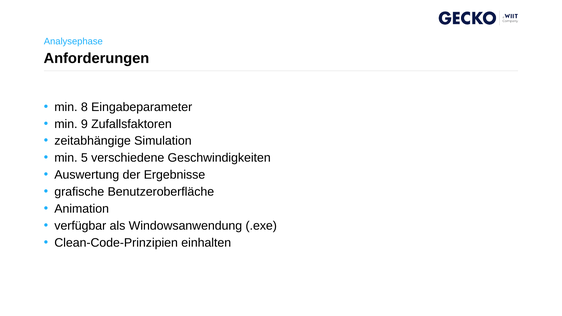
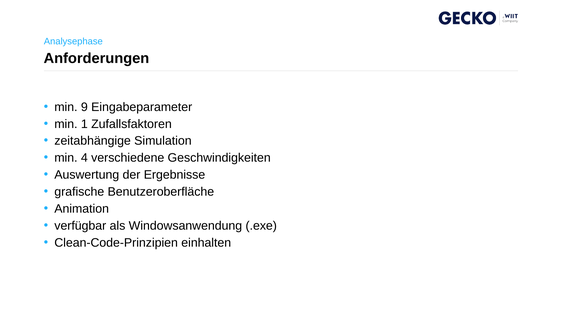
8: 8 -> 9 (84, 107)
9: 9 -> 1 (84, 124)
5: 5 -> 4 (84, 158)
